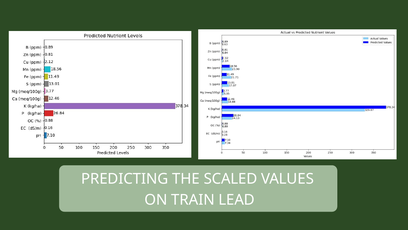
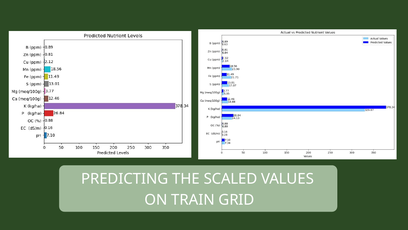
LEAD: LEAD -> GRID (237, 199)
